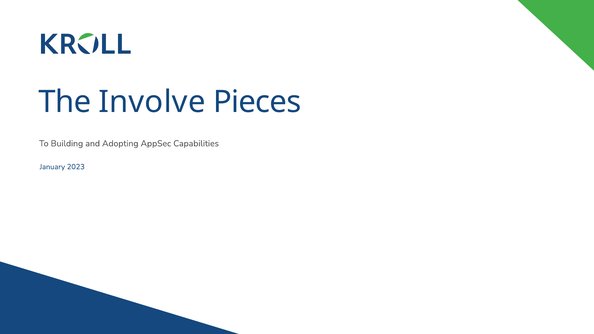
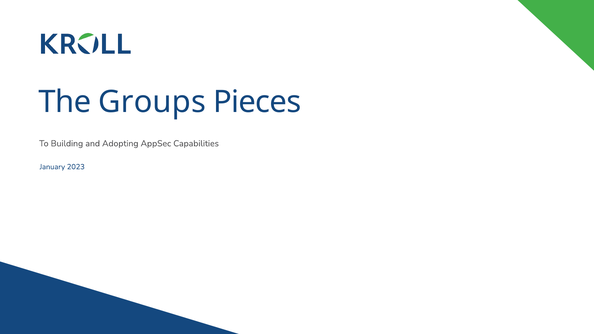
Involve: Involve -> Groups (152, 102)
